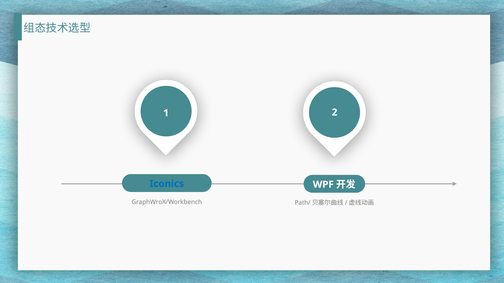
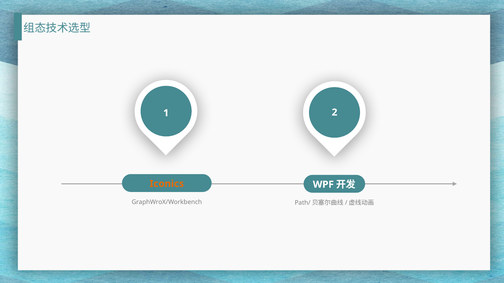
Iconics colour: blue -> orange (167, 184)
